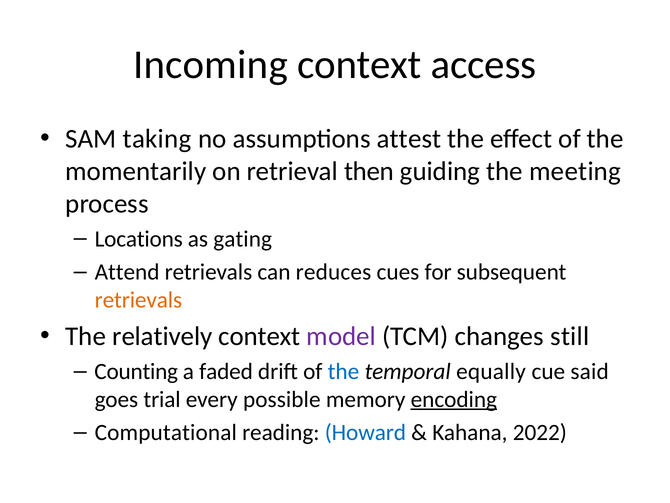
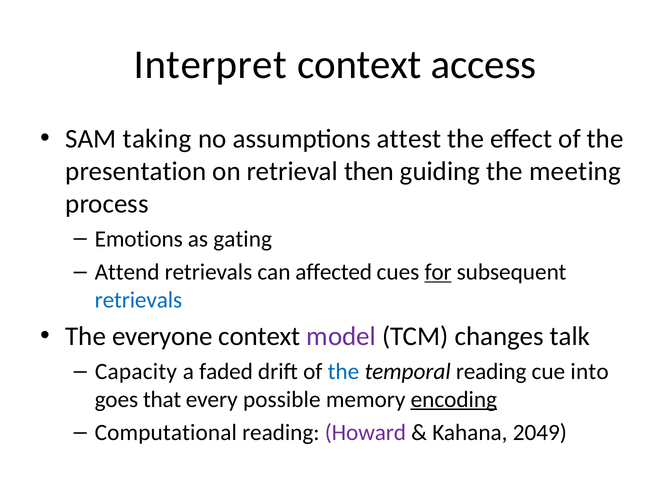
Incoming: Incoming -> Interpret (210, 65)
momentarily: momentarily -> presentation (136, 171)
Locations: Locations -> Emotions (139, 239)
reduces: reduces -> affected (334, 272)
for underline: none -> present (438, 272)
retrievals colour: orange -> blue (138, 300)
relatively: relatively -> everyone (162, 336)
still: still -> talk (570, 336)
Counting: Counting -> Capacity (136, 371)
temporal equally: equally -> reading (491, 371)
said: said -> into (590, 371)
trial: trial -> that (162, 399)
Howard colour: blue -> purple (365, 432)
2022: 2022 -> 2049 (540, 432)
